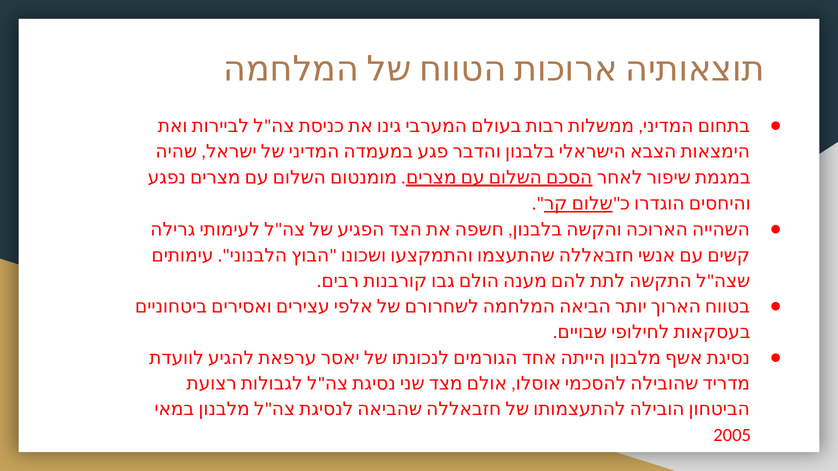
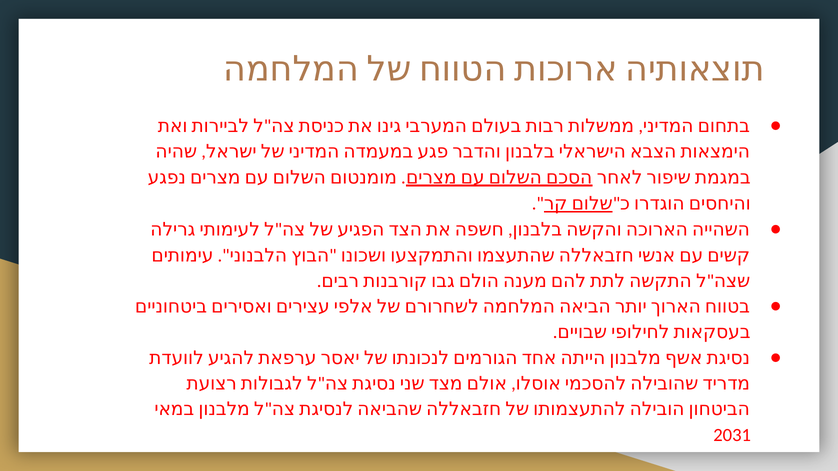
2005: 2005 -> 2031 (732, 435)
